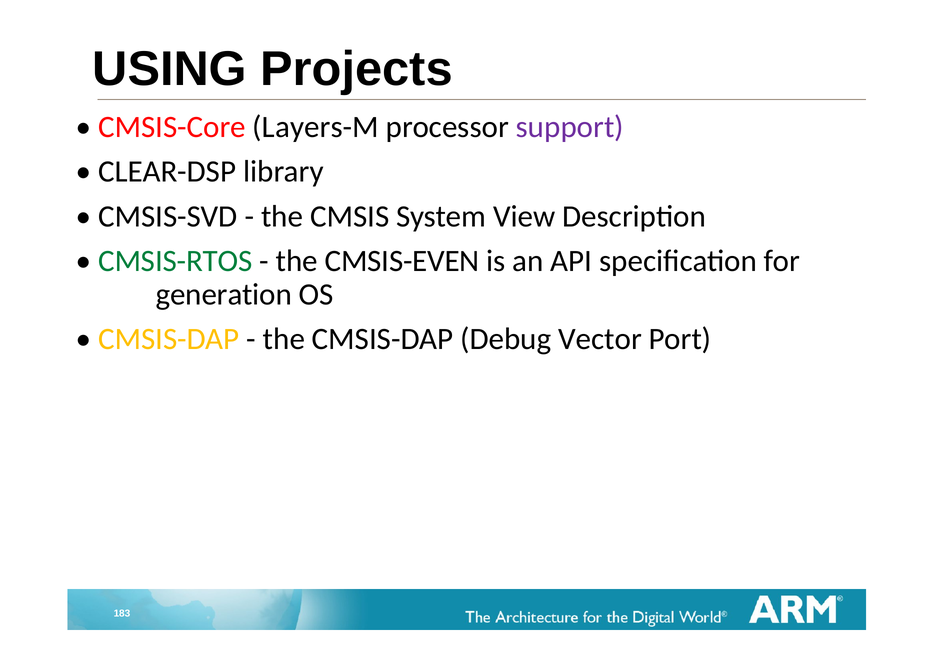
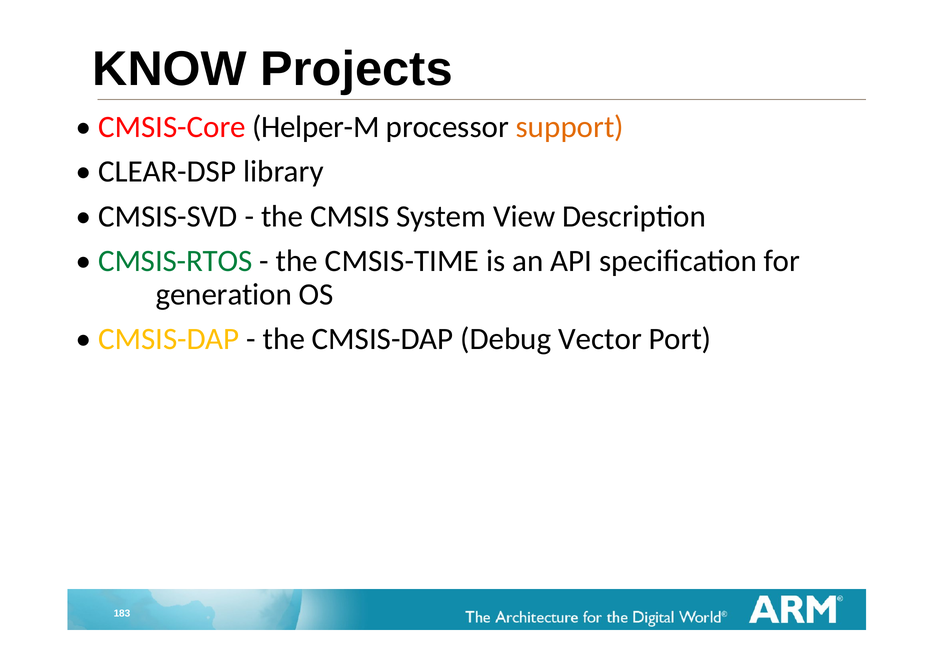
USING: USING -> KNOW (170, 69)
Layers-M: Layers-M -> Helper-M (316, 127)
support colour: purple -> orange (570, 127)
CMSIS-EVEN: CMSIS-EVEN -> CMSIS-TIME (402, 261)
